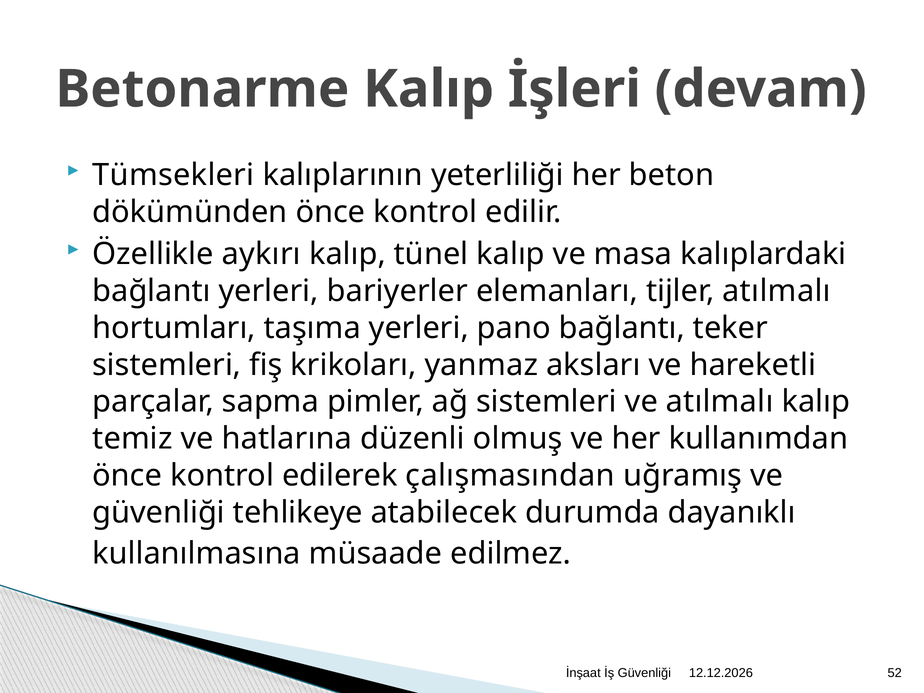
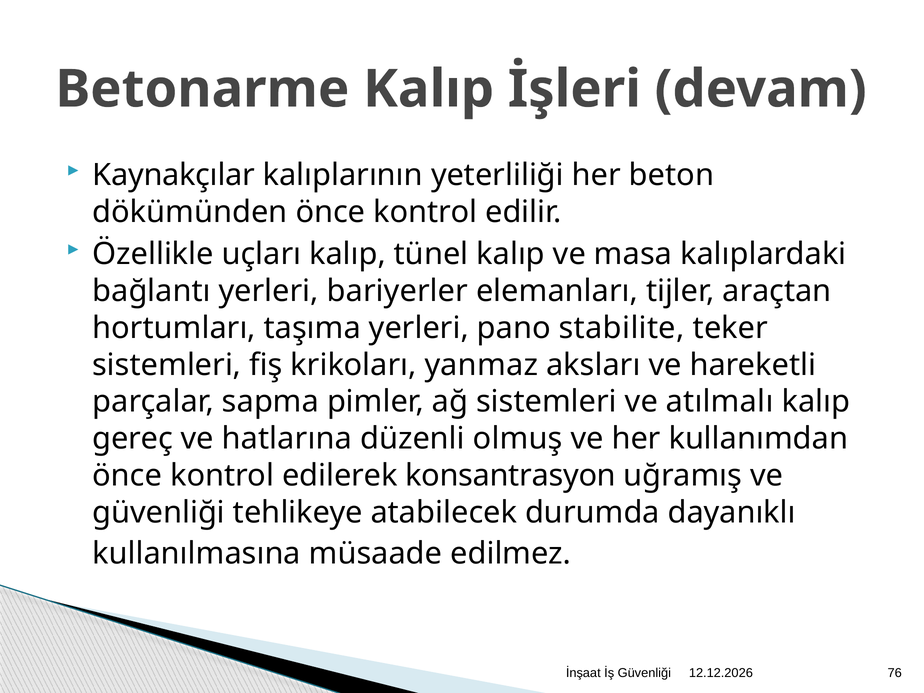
Tümsekleri: Tümsekleri -> Kaynakçılar (174, 175)
aykırı: aykırı -> uçları (261, 254)
tijler atılmalı: atılmalı -> araçtan (777, 291)
pano bağlantı: bağlantı -> stabilite (622, 328)
temiz: temiz -> gereç (133, 439)
çalışmasından: çalışmasından -> konsantrasyon (511, 476)
52: 52 -> 76 (895, 673)
